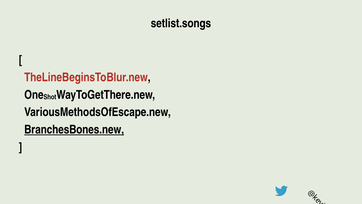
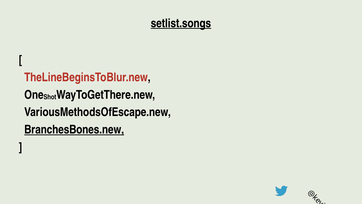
setlist.songs underline: none -> present (181, 23)
